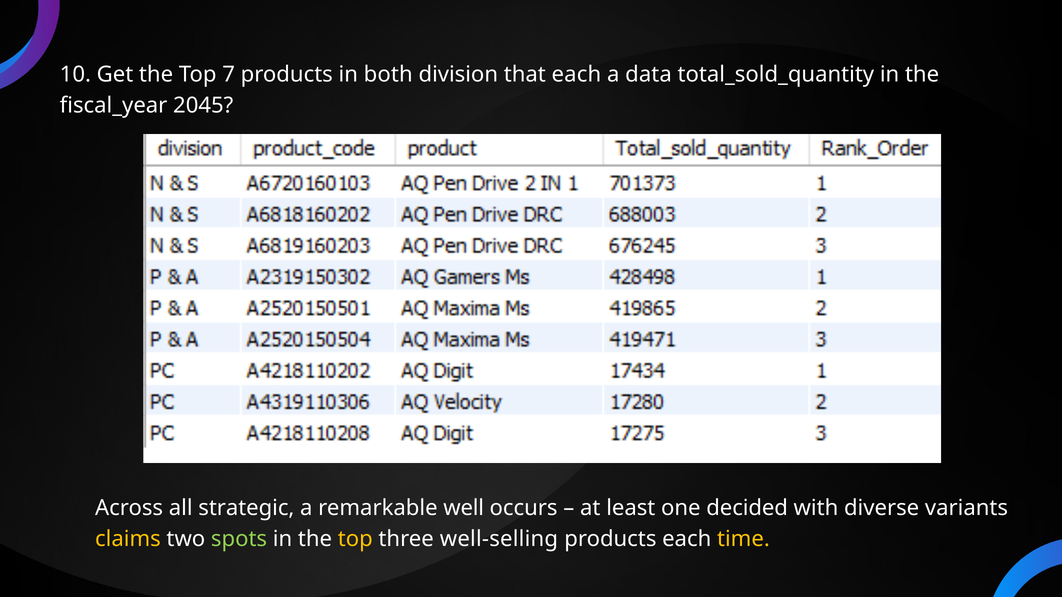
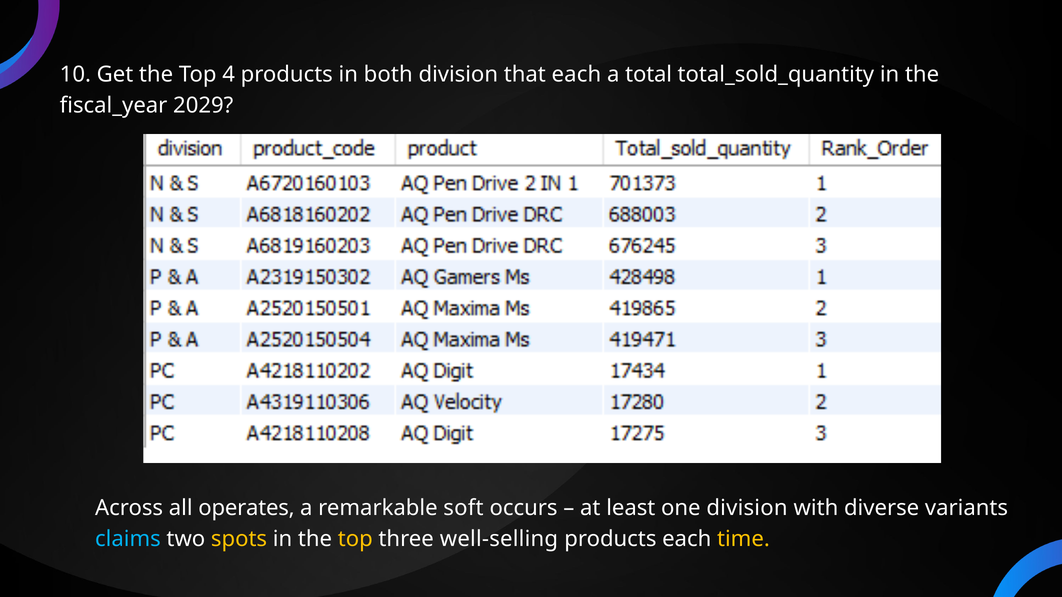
7: 7 -> 4 (229, 75)
data: data -> total (649, 75)
2045: 2045 -> 2029 (203, 106)
strategic: strategic -> operates (246, 508)
well: well -> soft (463, 508)
one decided: decided -> division (747, 508)
claims colour: yellow -> light blue (128, 539)
spots colour: light green -> yellow (239, 539)
